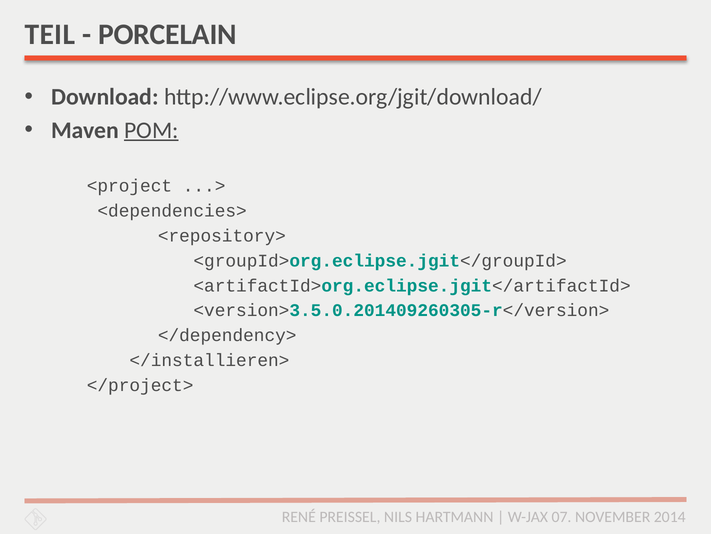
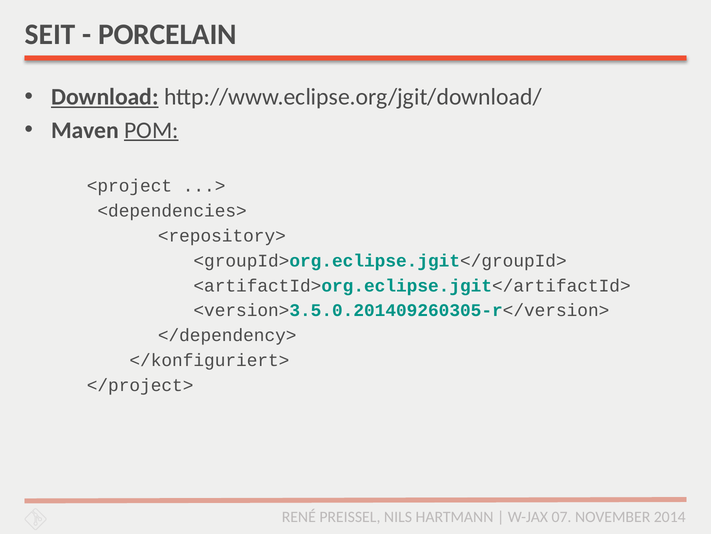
TEIL: TEIL -> SEIT (50, 34)
Download underline: none -> present (105, 97)
</installieren>: </installieren> -> </konfiguriert> (209, 360)
